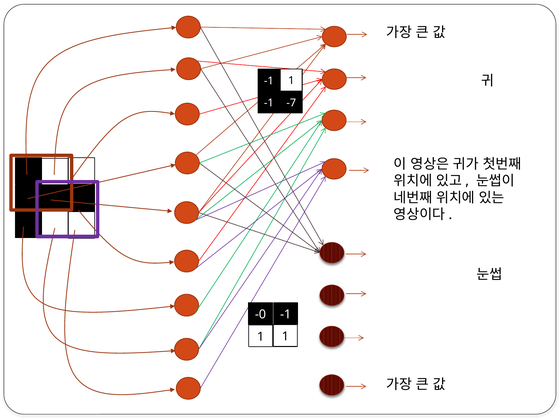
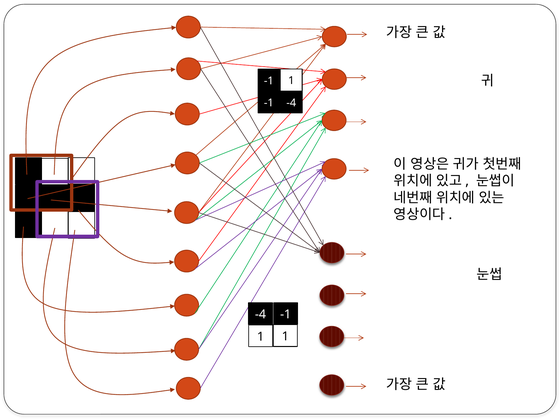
-1 -7: -7 -> -4 (291, 103)
-0: -0 -> -4 (260, 314)
